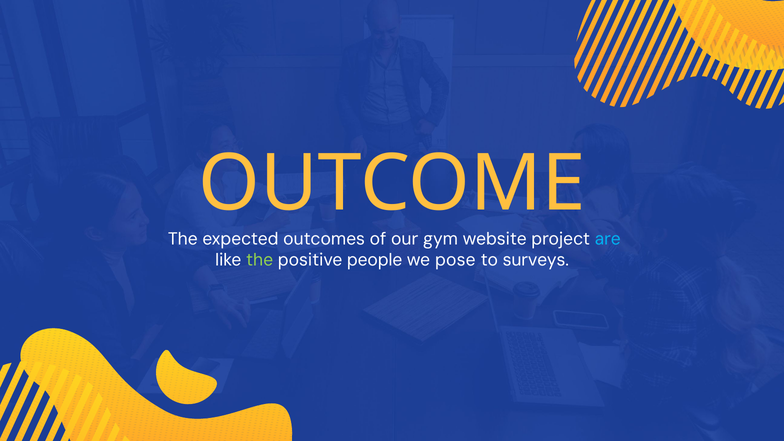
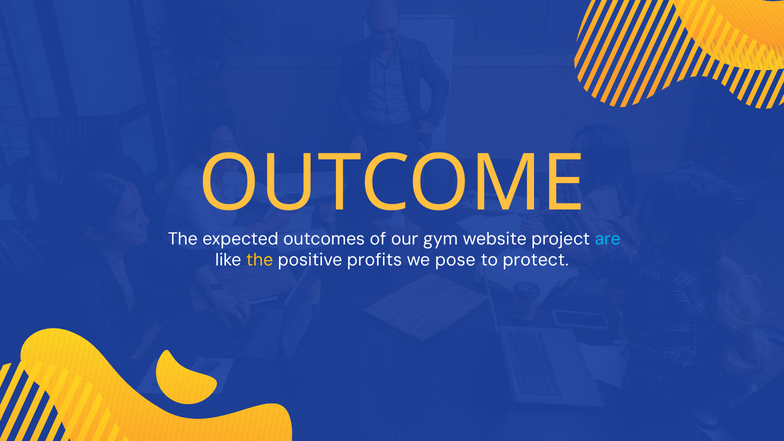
the colour: light green -> yellow (260, 260)
people: people -> profits (375, 260)
surveys: surveys -> protect (536, 260)
